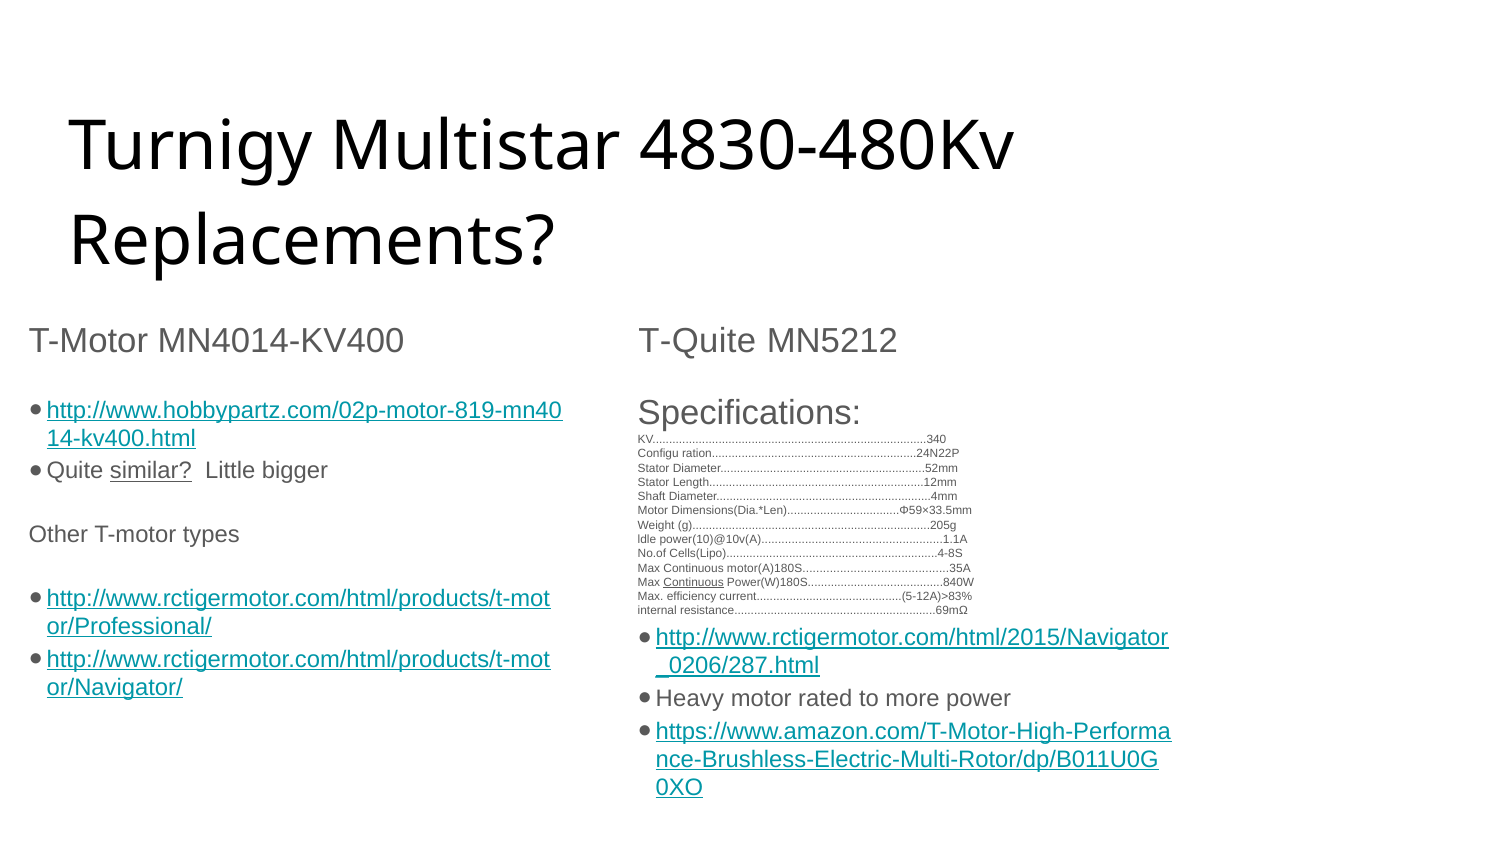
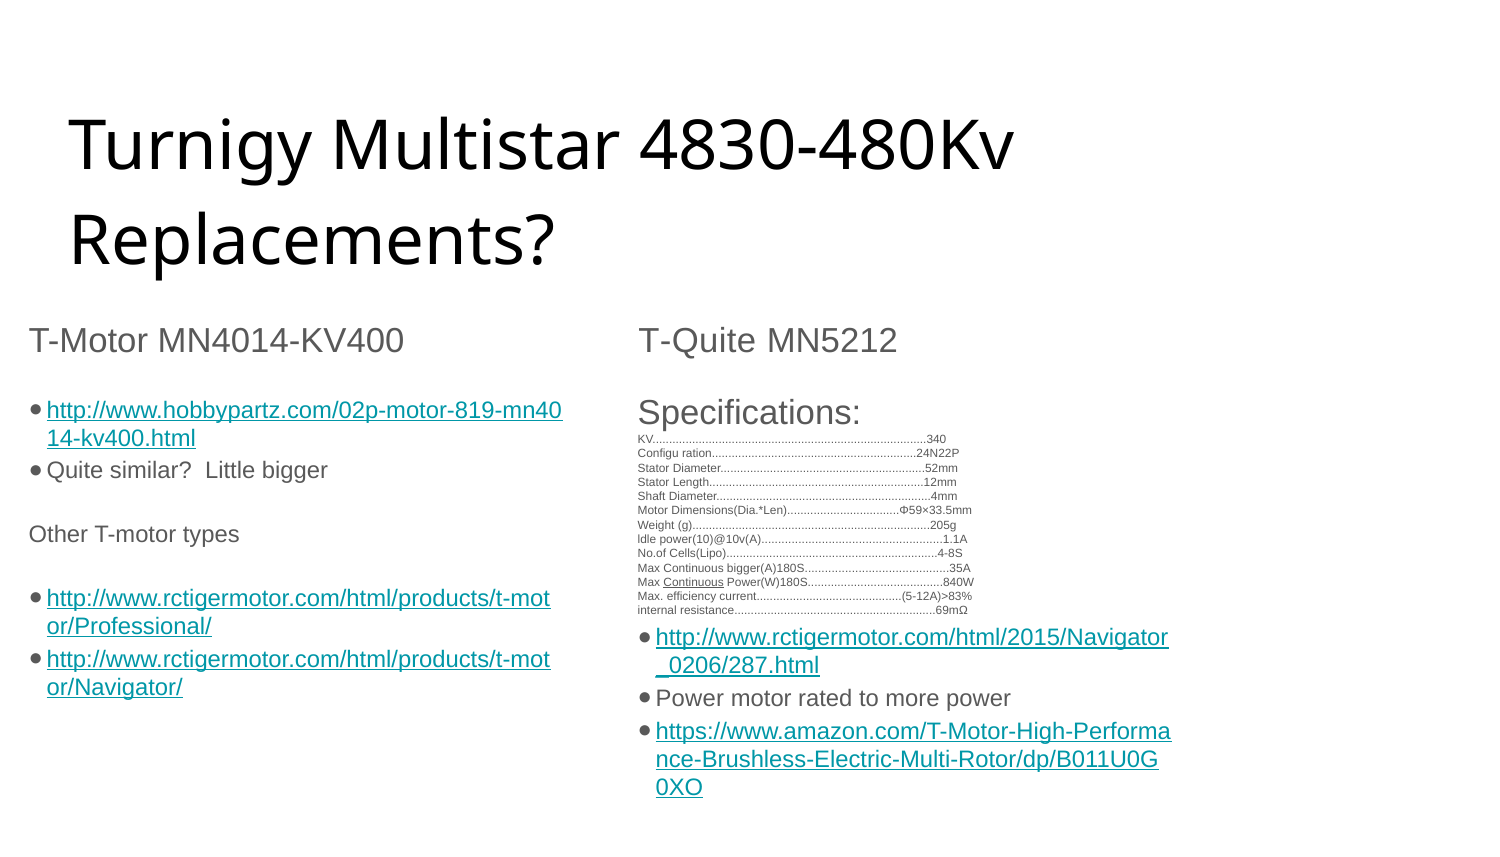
similar underline: present -> none (151, 471)
motor(A)180S...........................................35A: motor(A)180S...........................................35A -> bigger(A)180S...........................................35A (849, 568)
Heavy: Heavy -> Power (690, 699)
